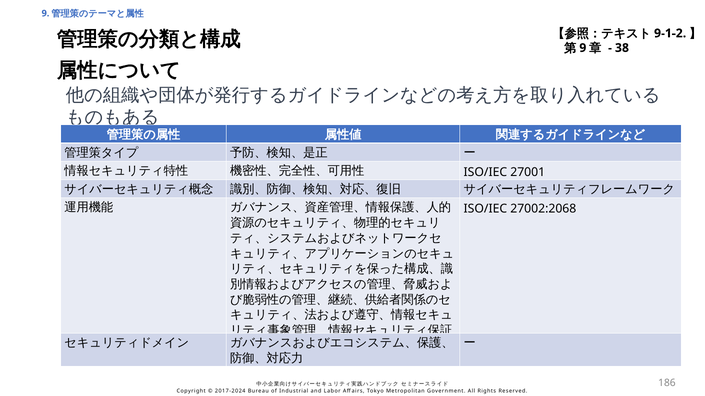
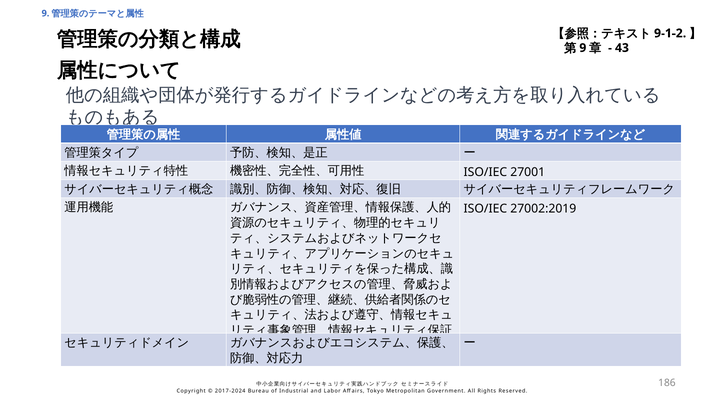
38: 38 -> 43 (622, 48)
27002:2068: 27002:2068 -> 27002:2019 (543, 209)
